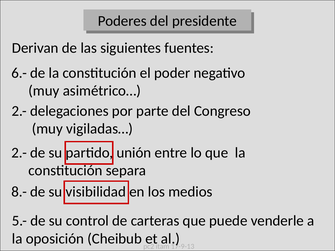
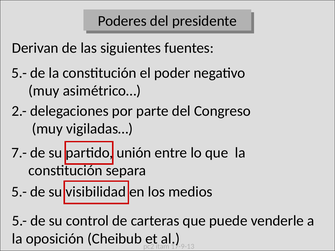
6.-: 6.- -> 5.- (19, 73)
2.-: 2.- -> 7.- (19, 153)
8.-: 8.- -> 5.- (19, 192)
